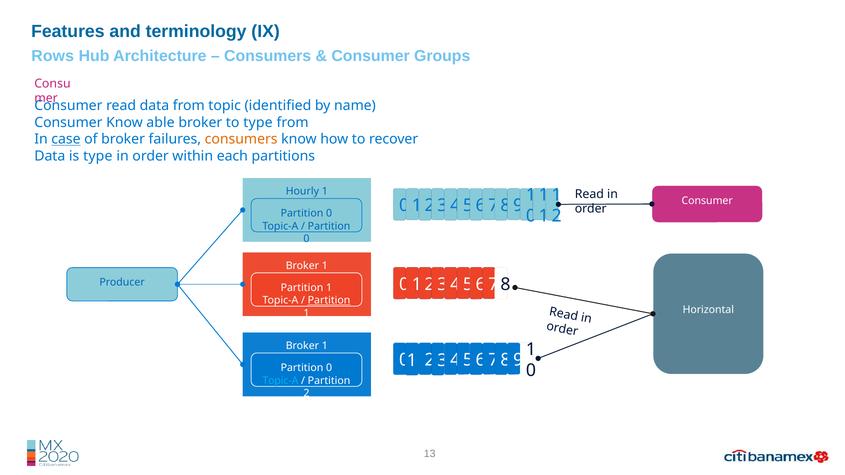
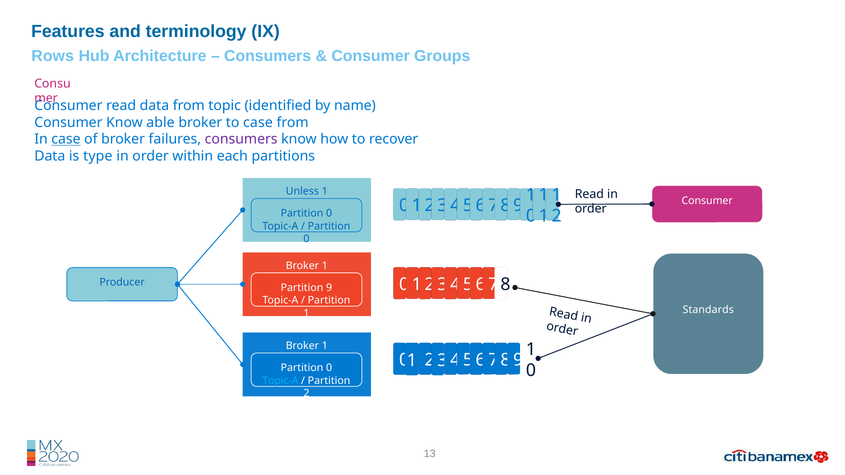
to type: type -> case (258, 122)
consumers colour: orange -> purple (241, 139)
Hourly: Hourly -> Unless (302, 192)
1: 1 -> 9 (329, 288)
Partition underline: present -> none (329, 301)
Horizontal: Horizontal -> Standards (708, 310)
